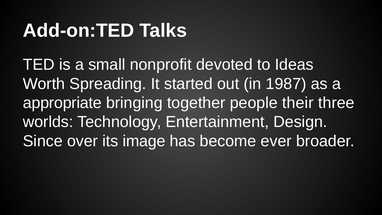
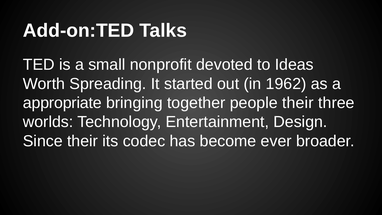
1987: 1987 -> 1962 (286, 84)
Since over: over -> their (83, 141)
image: image -> codec (144, 141)
